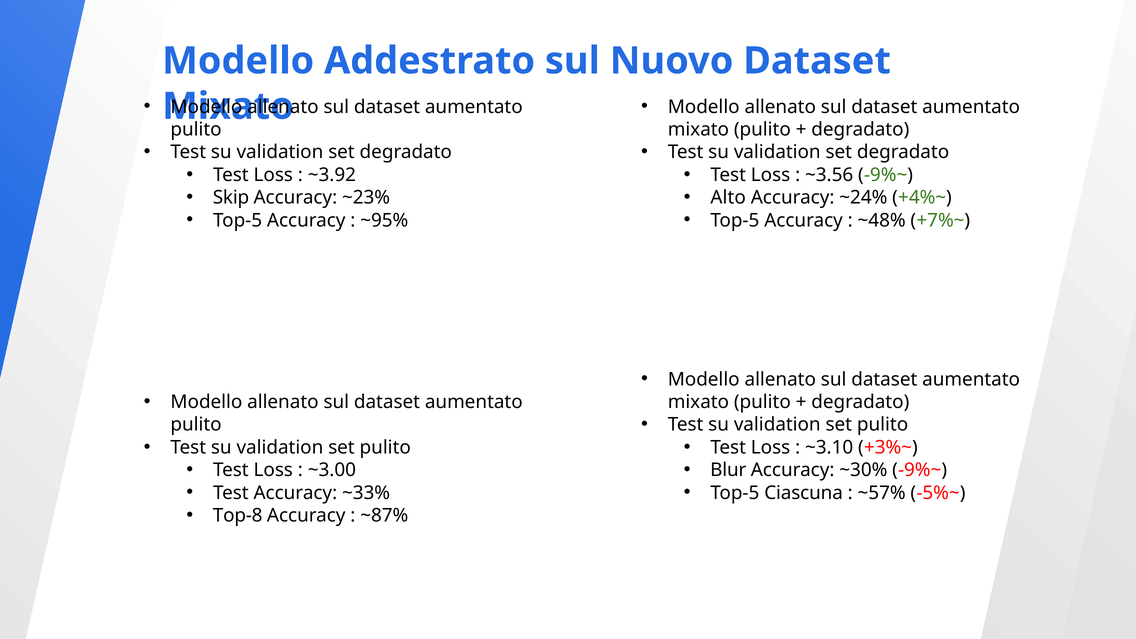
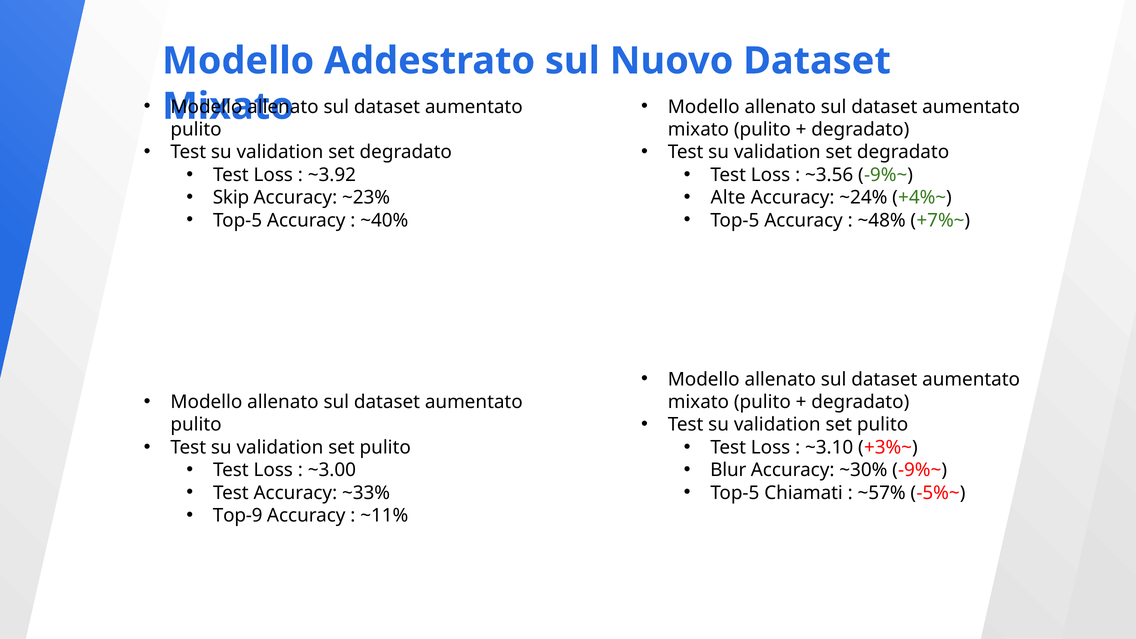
Alto: Alto -> Alte (728, 198)
~95%: ~95% -> ~40% (384, 220)
Ciascuna: Ciascuna -> Chiamati (804, 493)
Top-8: Top-8 -> Top-9 (238, 516)
~87%: ~87% -> ~11% (384, 516)
